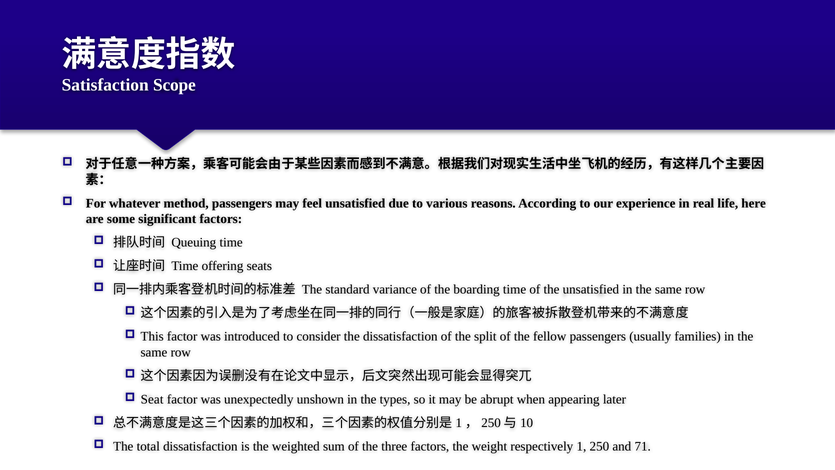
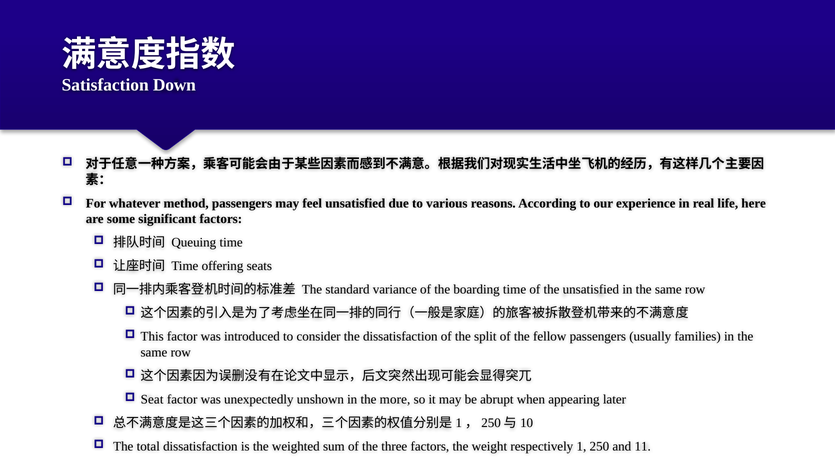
Scope: Scope -> Down (174, 85)
types: types -> more (395, 399)
71: 71 -> 11 (643, 446)
